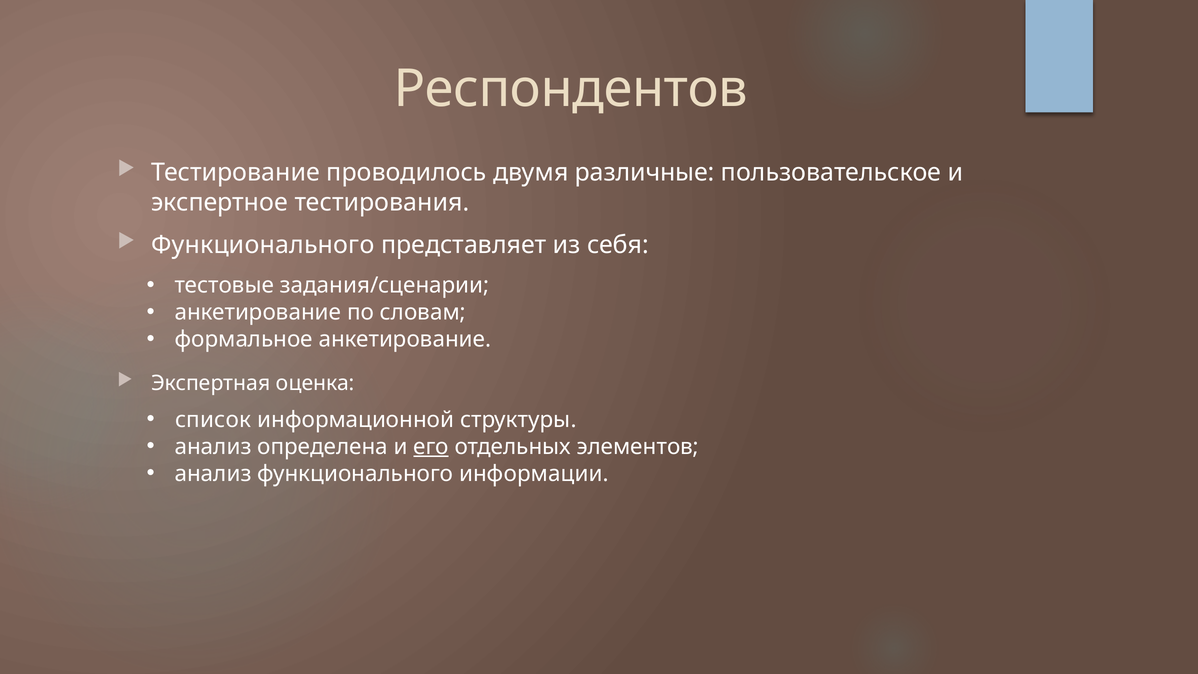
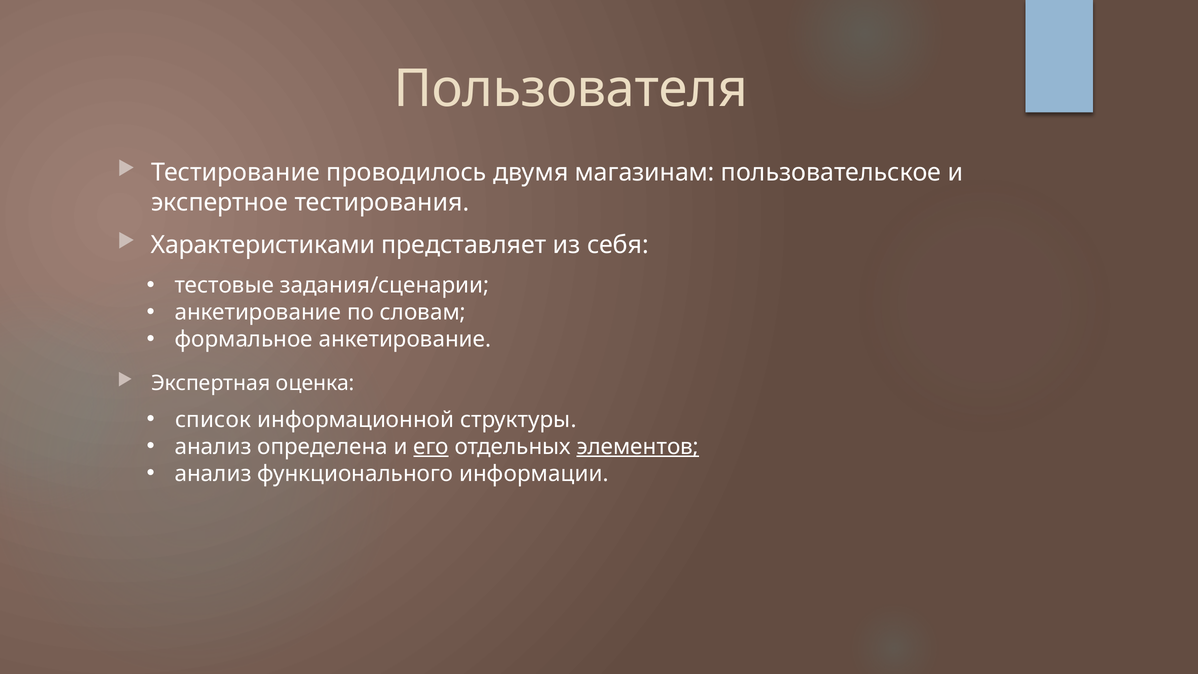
Респондентов: Респондентов -> Пользователя (571, 89)
различные: различные -> магазинам (645, 172)
Функционального: Функционального -> Характеристиками (263, 245)
элементов underline: none -> present (638, 447)
